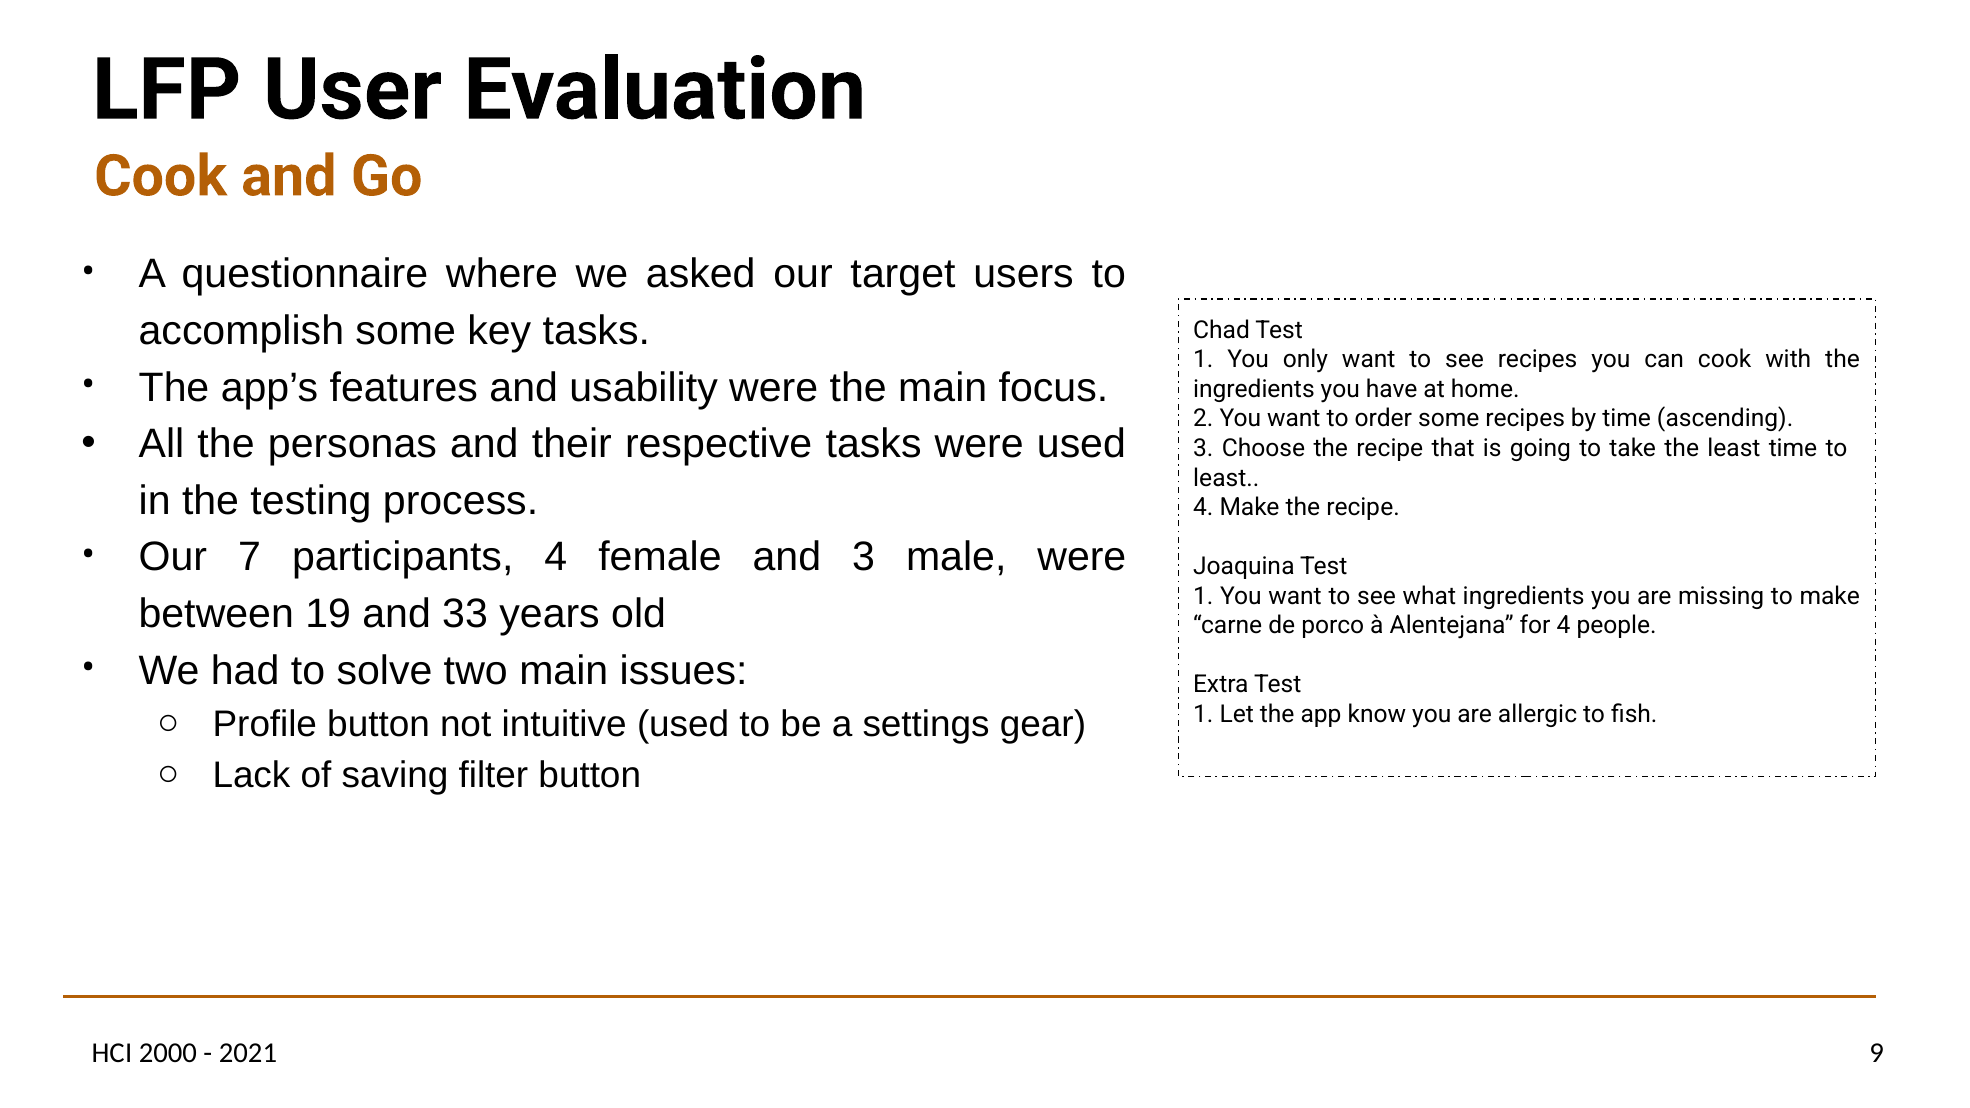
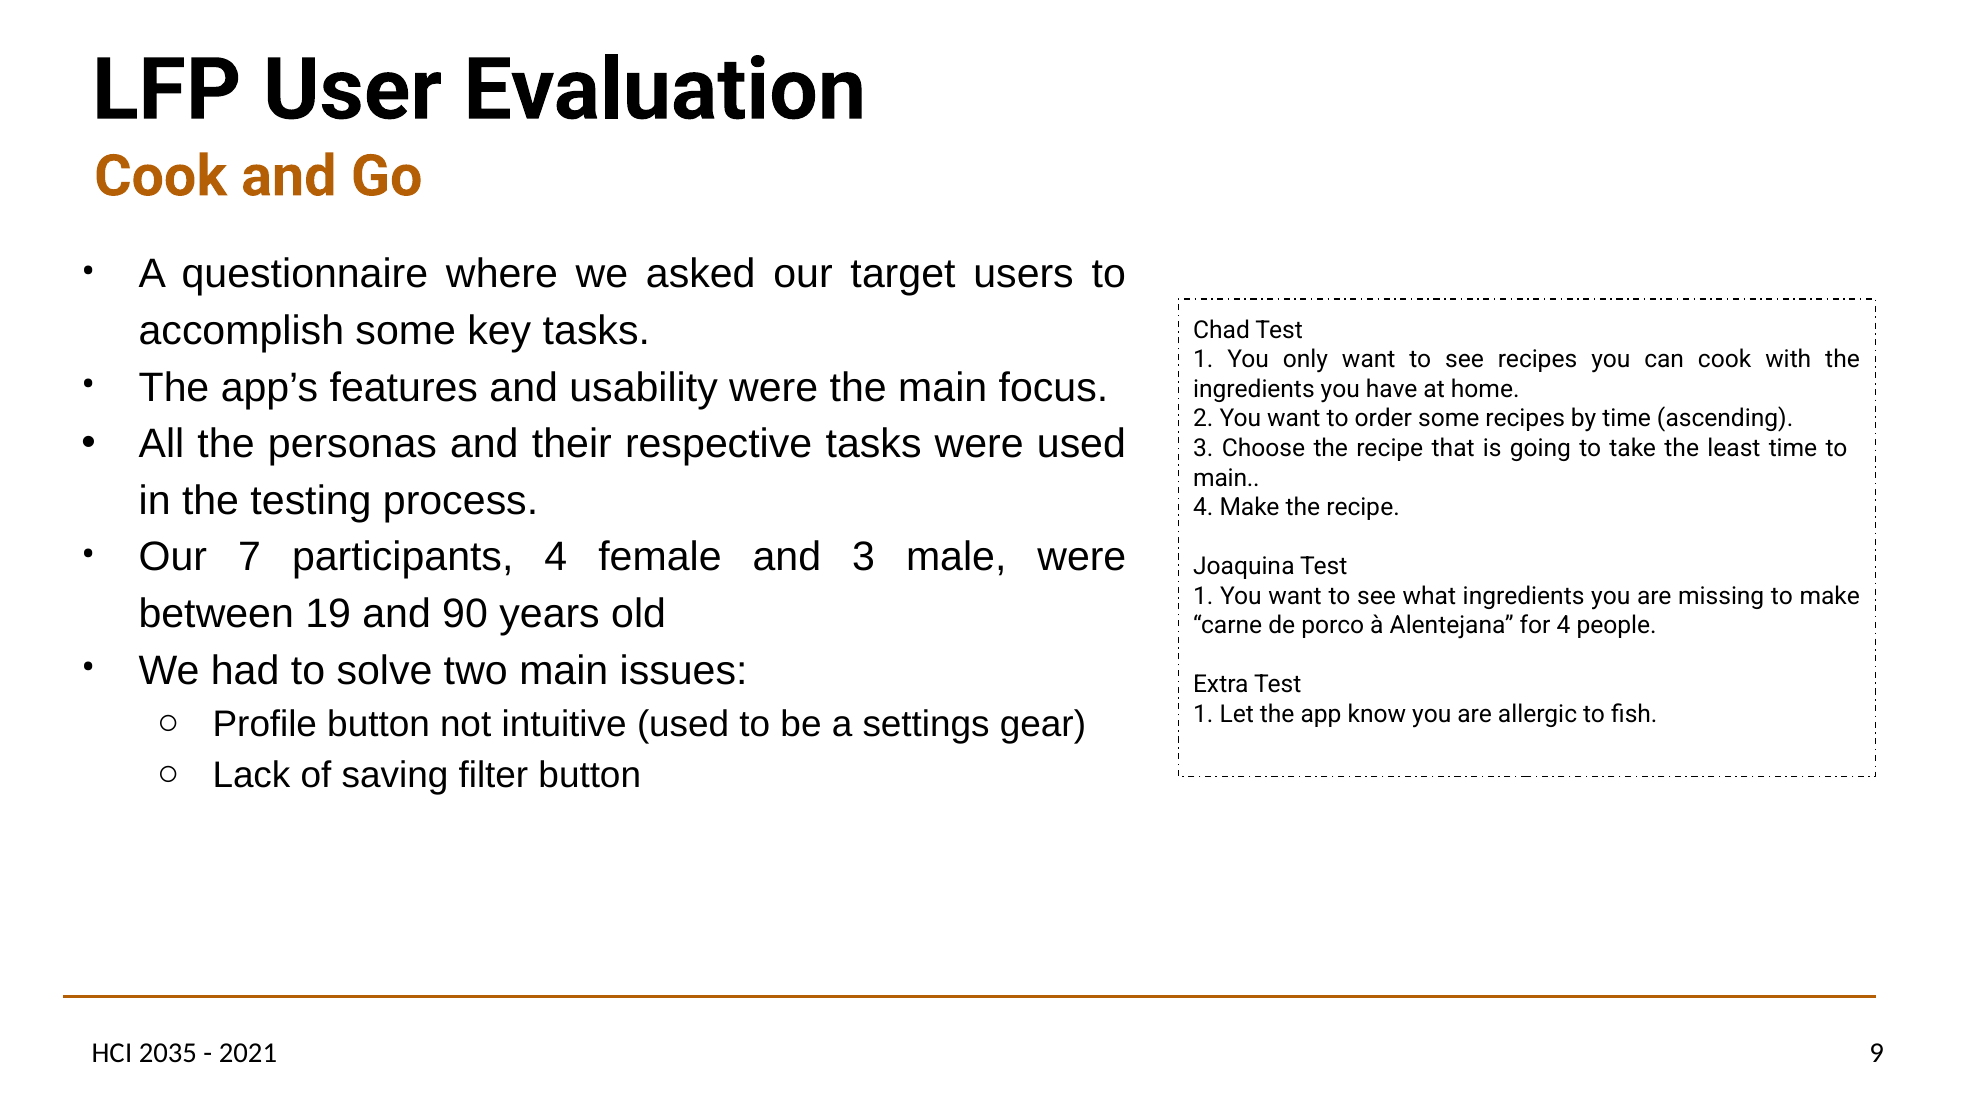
least: least -> main (1226, 478)
33: 33 -> 90 (465, 614)
2000: 2000 -> 2035 (168, 1053)
